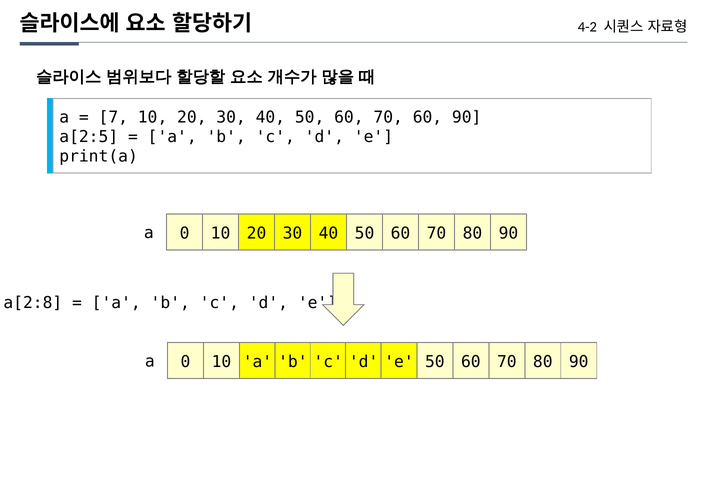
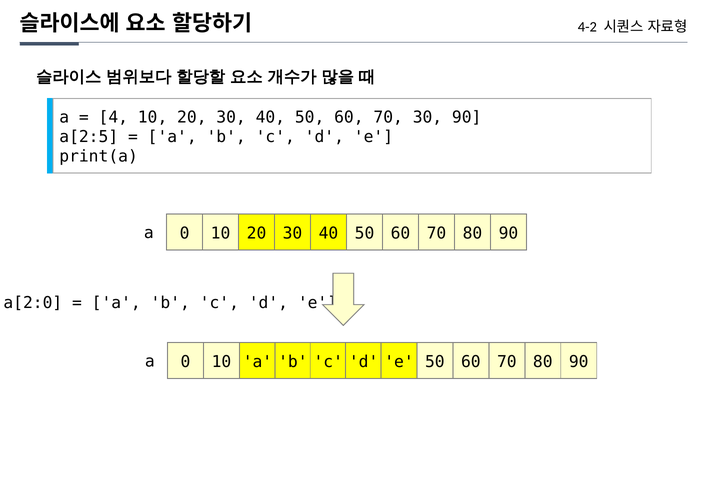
7: 7 -> 4 (113, 117)
70 60: 60 -> 30 (427, 117)
a[2:8: a[2:8 -> a[2:0 (33, 302)
